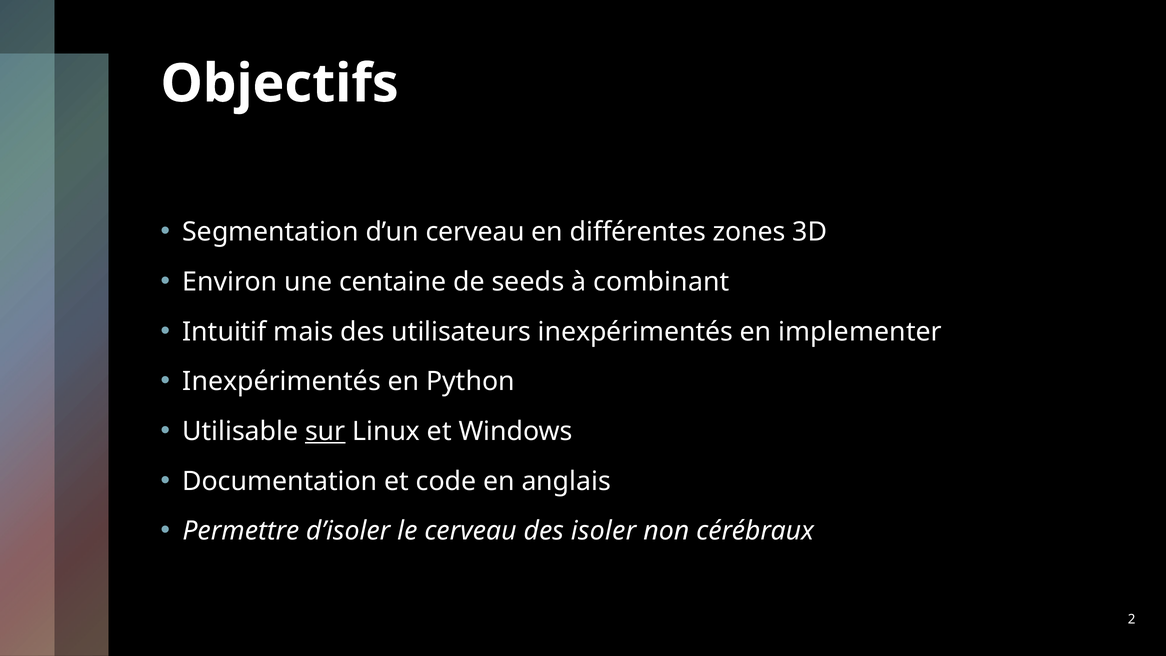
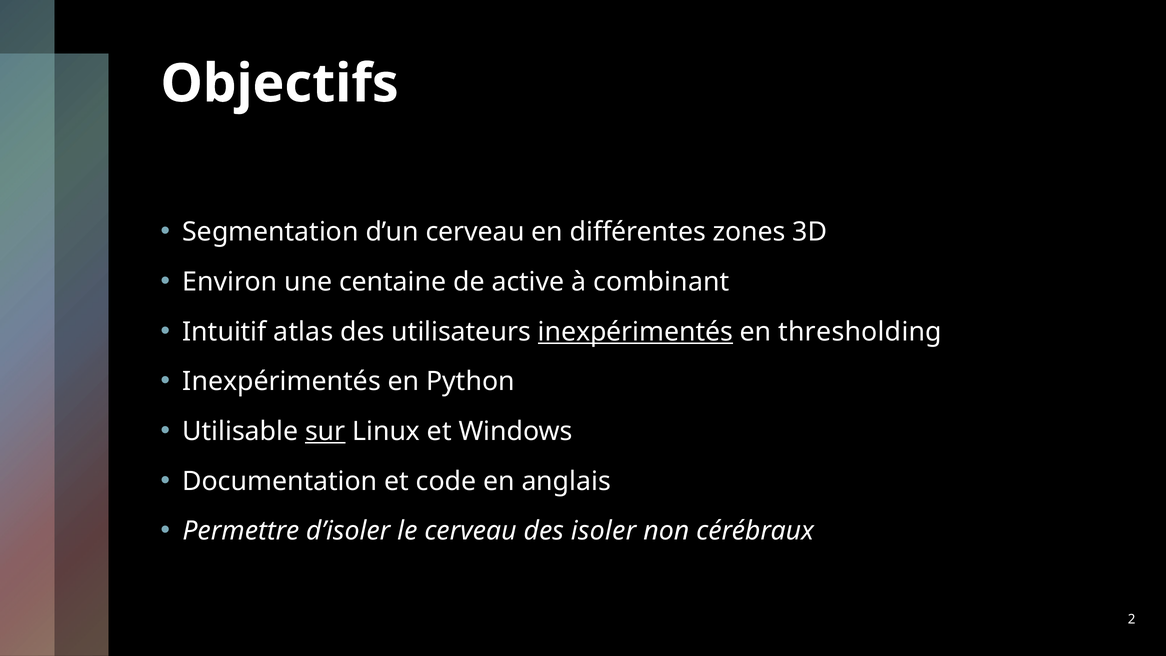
seeds: seeds -> active (528, 282)
mais: mais -> atlas (303, 332)
inexpérimentés underline: none -> present (635, 332)
implementer: implementer -> thresholding (860, 332)
